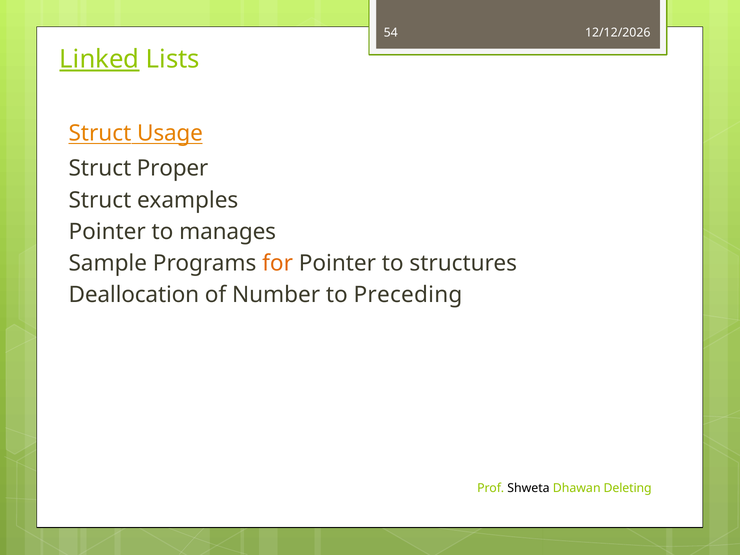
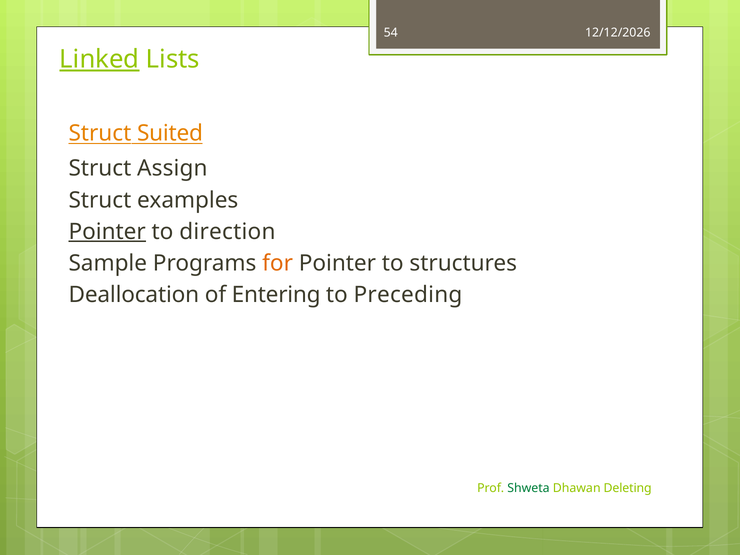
Usage: Usage -> Suited (170, 133)
Proper: Proper -> Assign (172, 168)
Pointer underline: none -> present (107, 232)
manages: manages -> direction (227, 232)
Number: Number -> Entering (276, 295)
Shweta colour: black -> green (528, 488)
